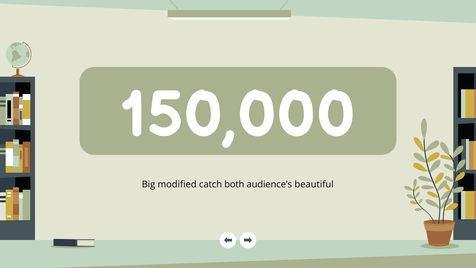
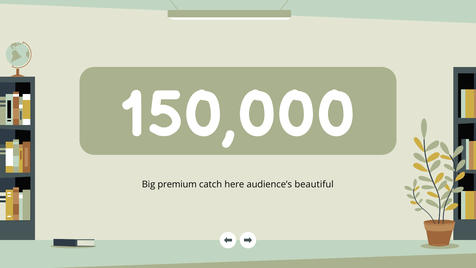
modified: modified -> premium (177, 184)
both: both -> here (234, 184)
